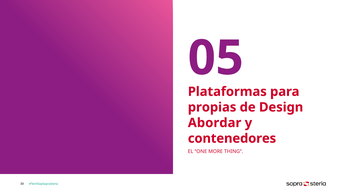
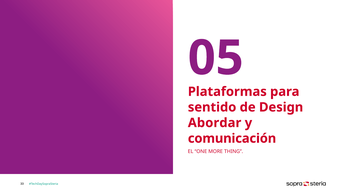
propias: propias -> sentido (212, 107)
contenedores: contenedores -> comunicación (232, 138)
